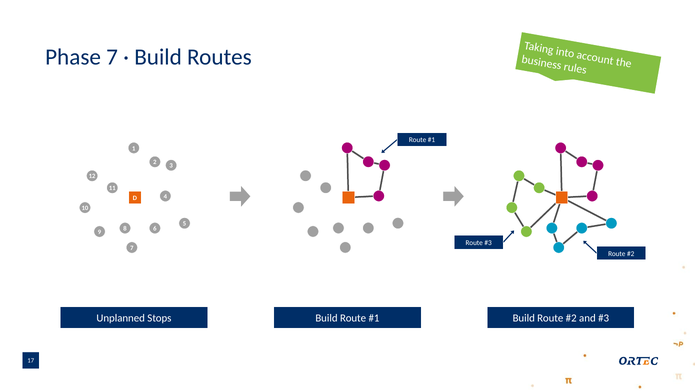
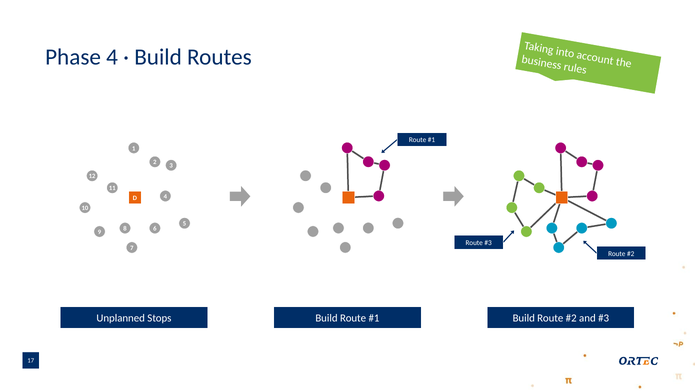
Phase 7: 7 -> 4 (112, 57)
